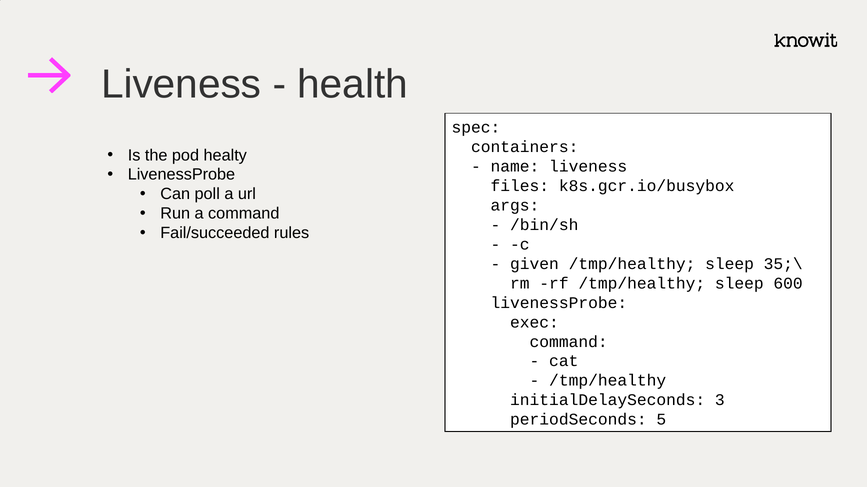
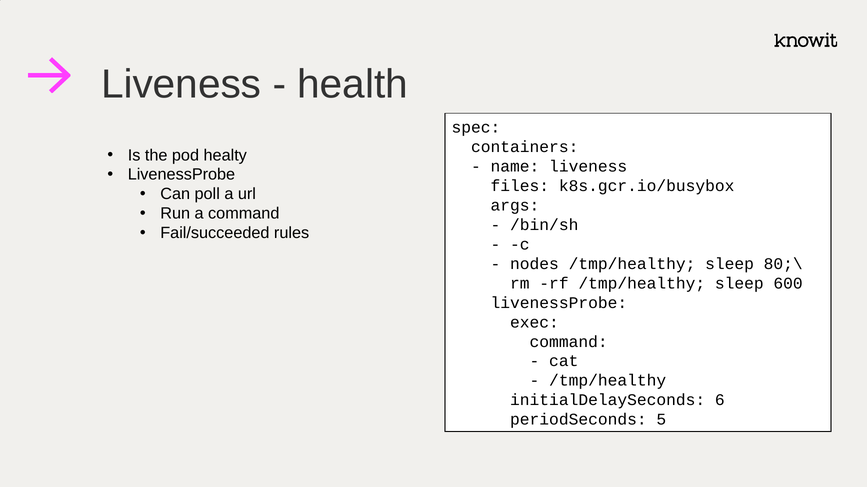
given: given -> nodes (534, 264)
35;\: 35;\ -> 80;\ (783, 264)
3: 3 -> 6 (720, 401)
